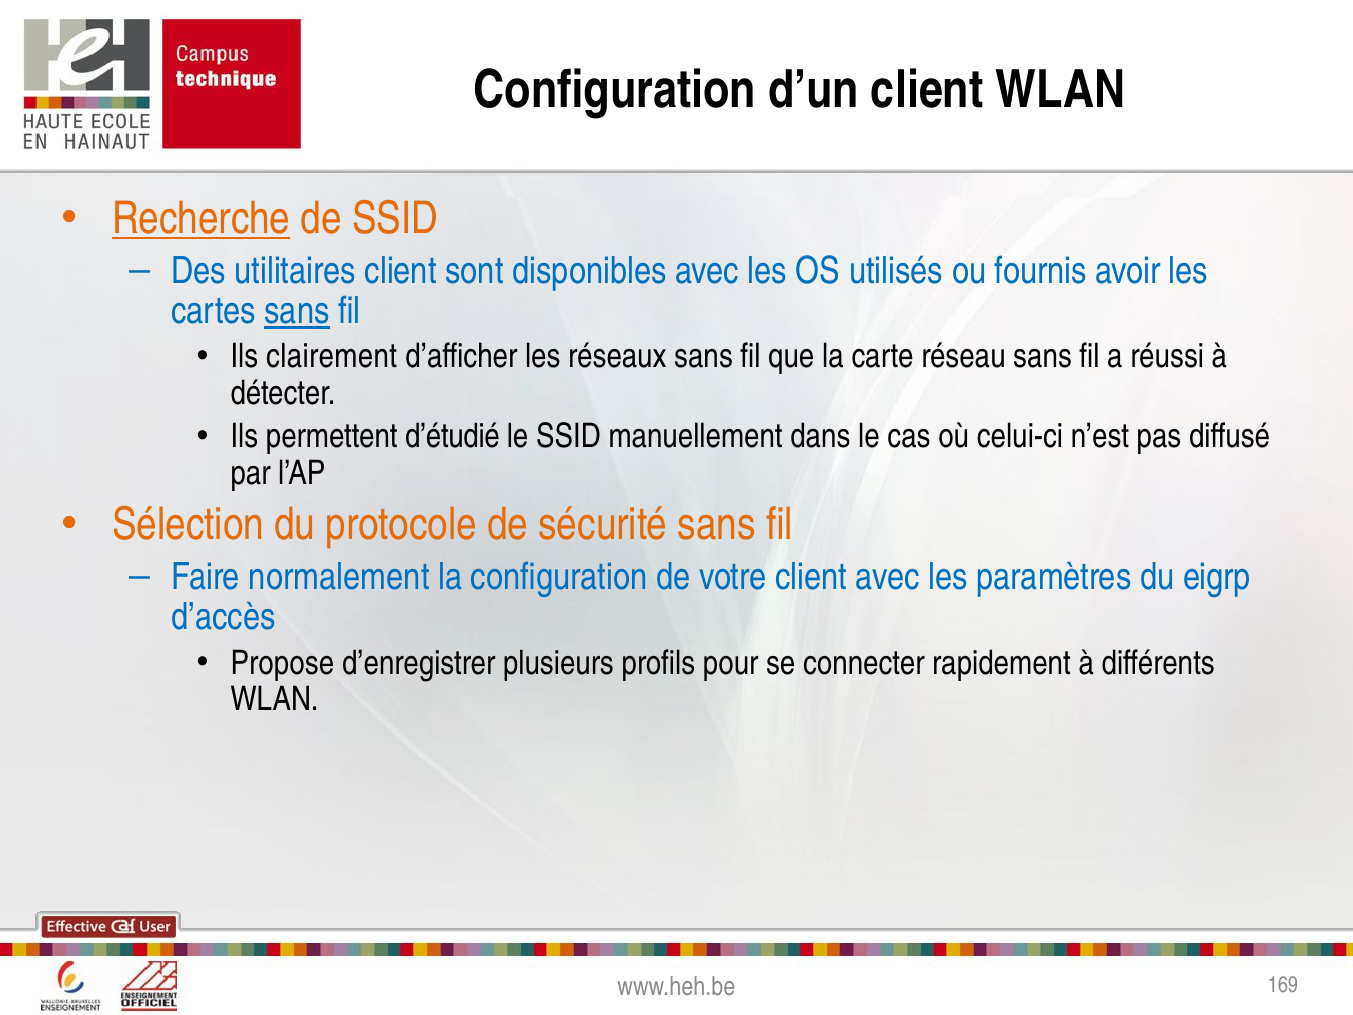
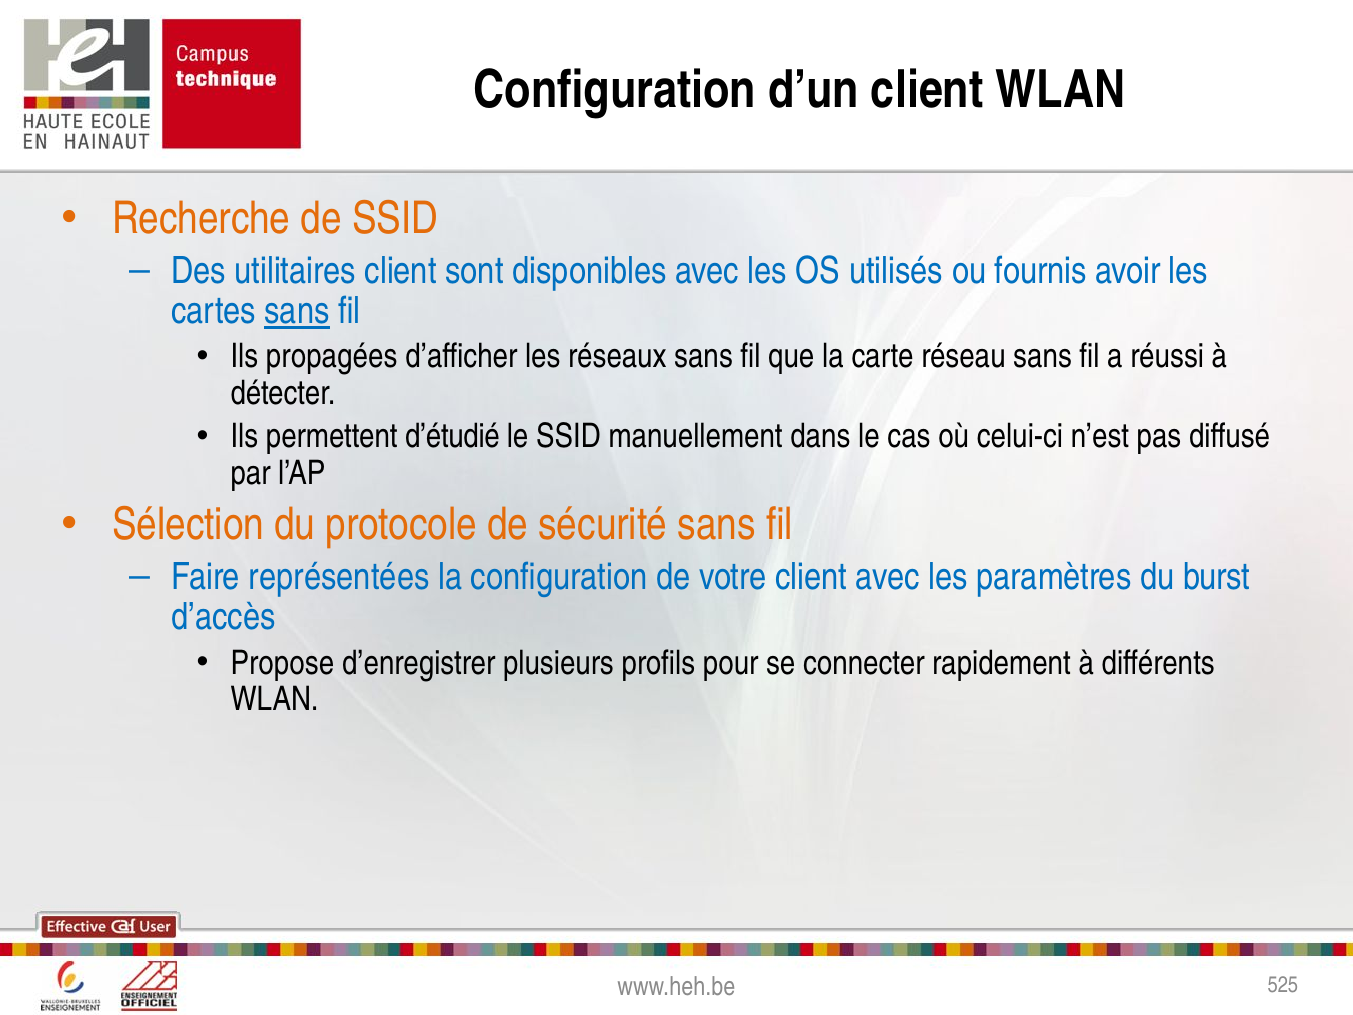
Recherche underline: present -> none (201, 219)
clairement: clairement -> propagées (332, 357)
normalement: normalement -> représentées (339, 577)
eigrp: eigrp -> burst (1217, 577)
169: 169 -> 525 (1283, 984)
